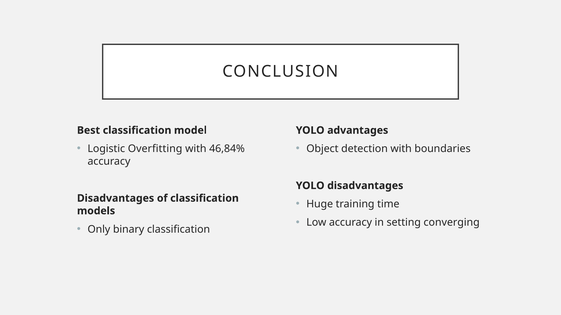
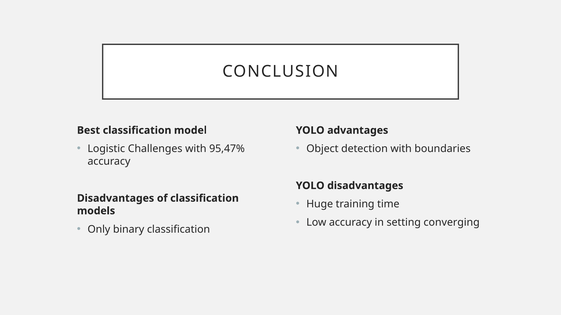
Overfitting: Overfitting -> Challenges (155, 149)
46,84%: 46,84% -> 95,47% (227, 149)
